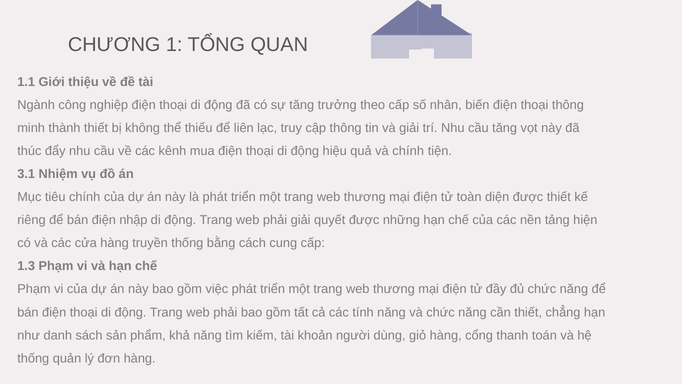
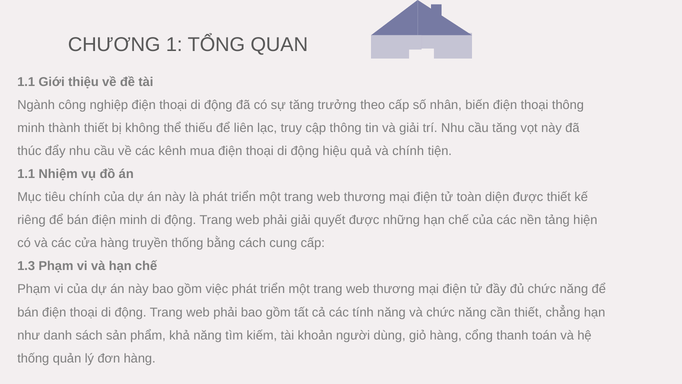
3.1: 3.1 -> 1.1 (26, 174)
điện nhập: nhập -> minh (133, 220)
